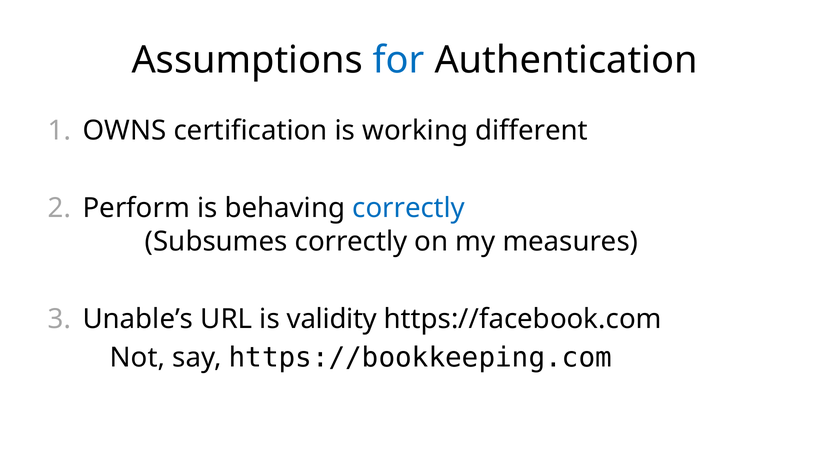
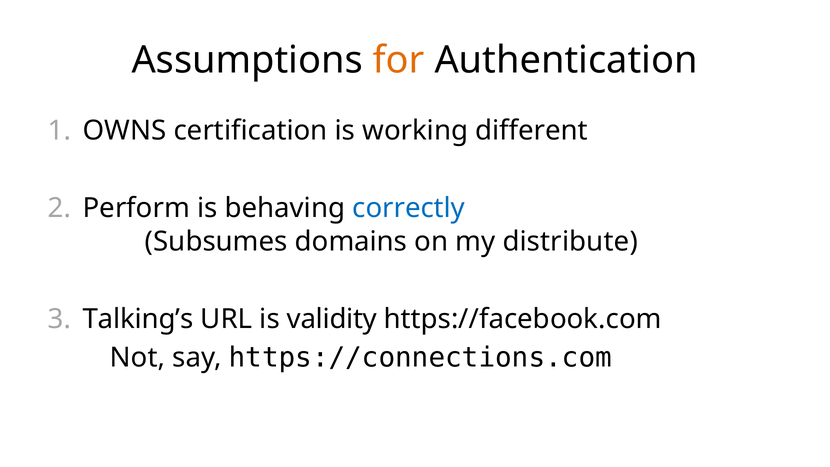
for colour: blue -> orange (399, 60)
Subsumes correctly: correctly -> domains (351, 241)
measures: measures -> distribute (570, 241)
Unable’s: Unable’s -> Talking’s (138, 319)
https://bookkeeping.com: https://bookkeeping.com -> https://connections.com (420, 358)
